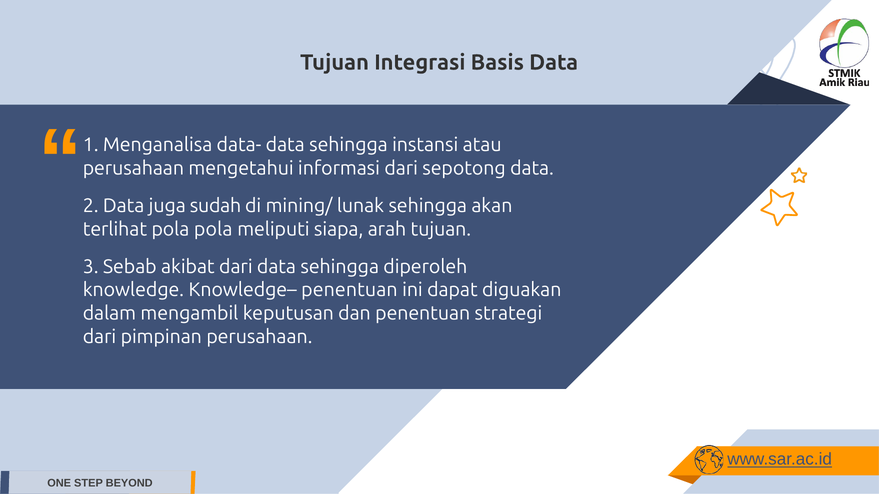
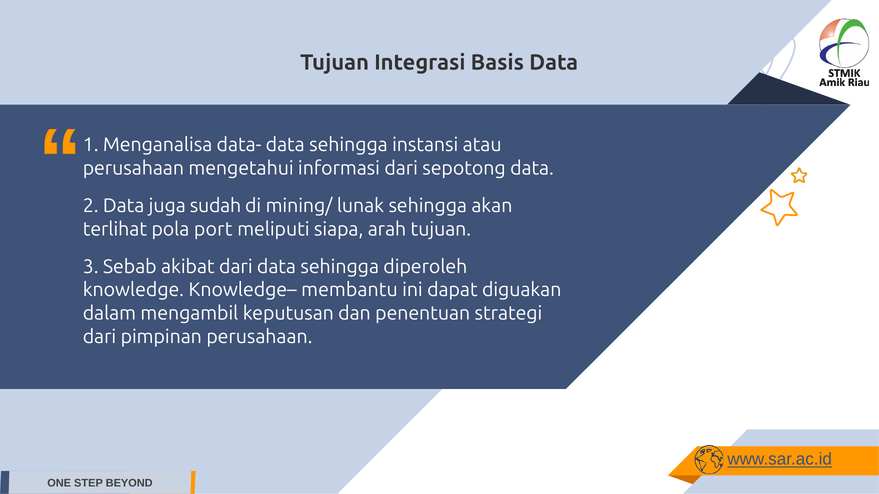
pola pola: pola -> port (213, 229)
Knowledge– penentuan: penentuan -> membantu (349, 290)
